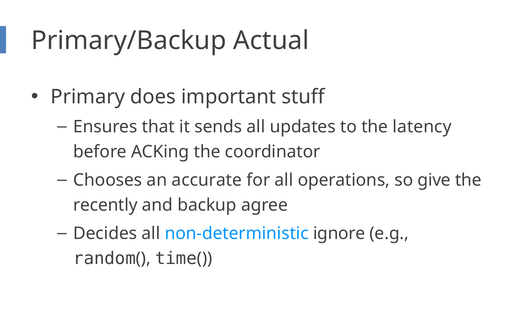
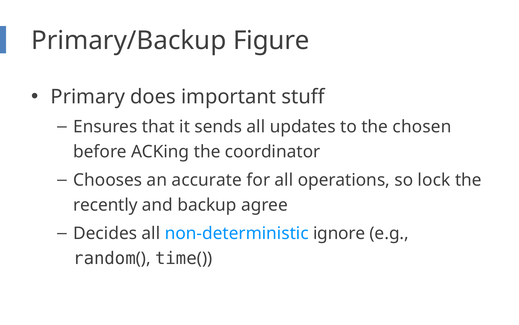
Actual: Actual -> Figure (271, 40)
latency: latency -> chosen (422, 126)
give: give -> lock (434, 180)
